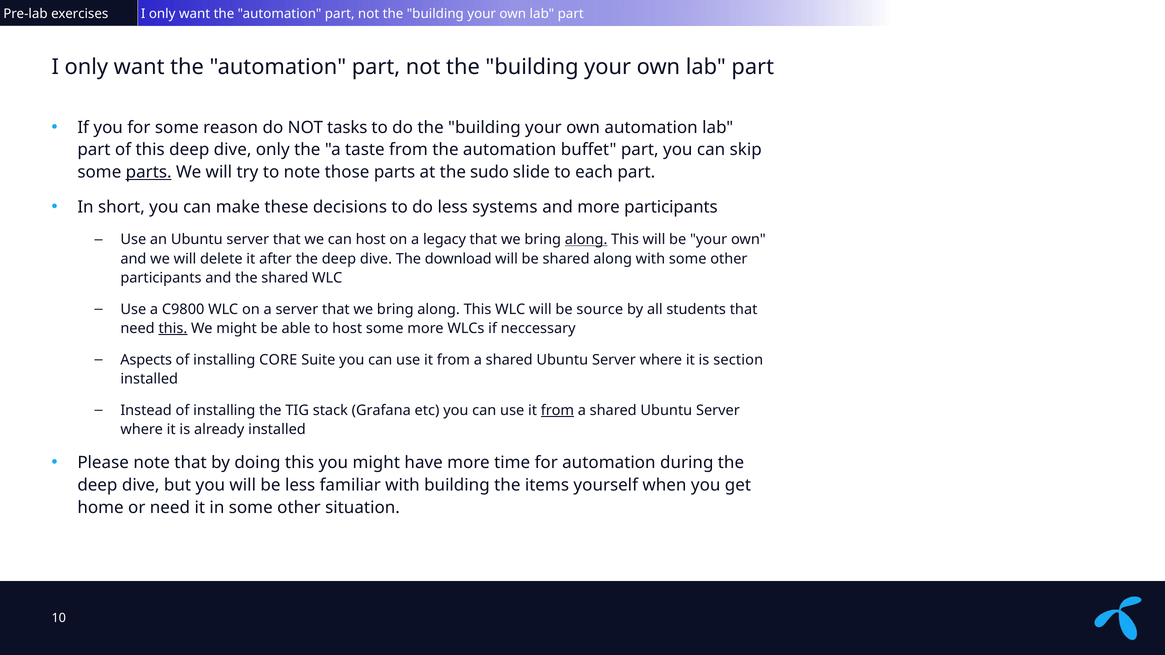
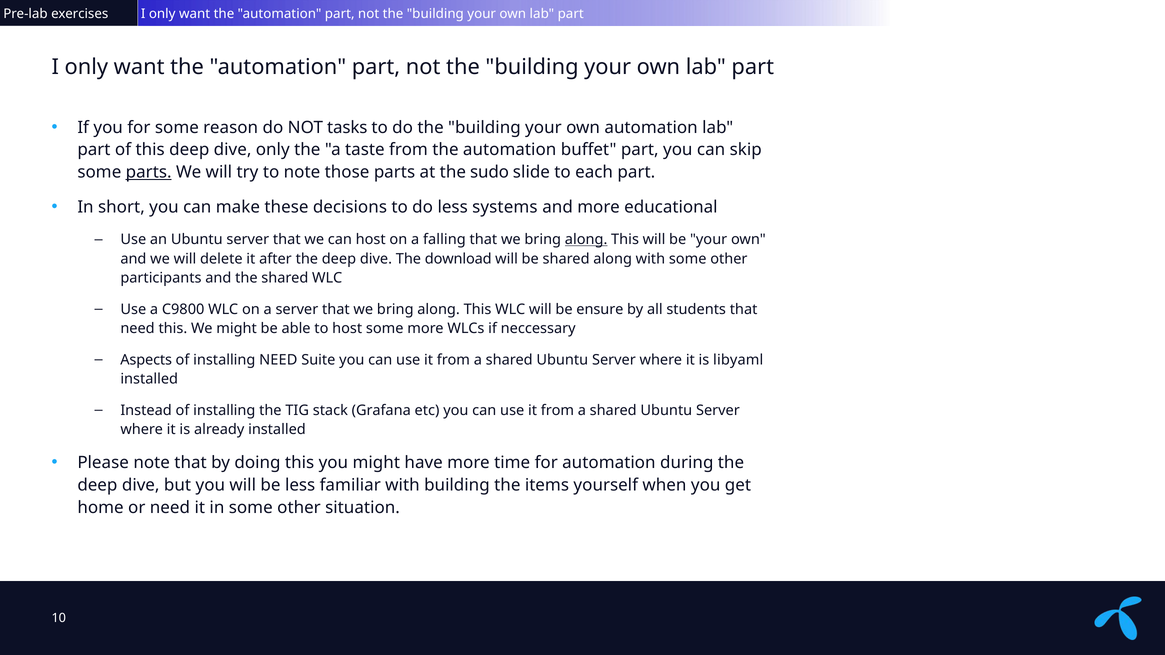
more participants: participants -> educational (671, 207)
legacy: legacy -> falling (444, 240)
source: source -> ensure (600, 309)
this underline: present -> none (173, 329)
installing CORE: CORE -> NEED (278, 360)
section: section -> libyaml (738, 360)
from underline: present -> none (557, 410)
